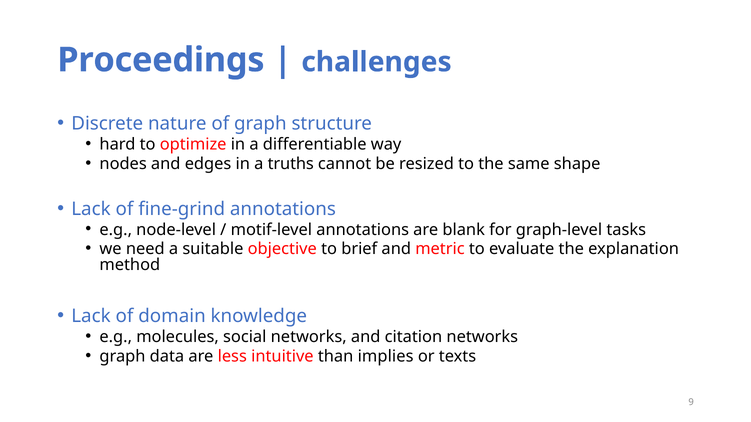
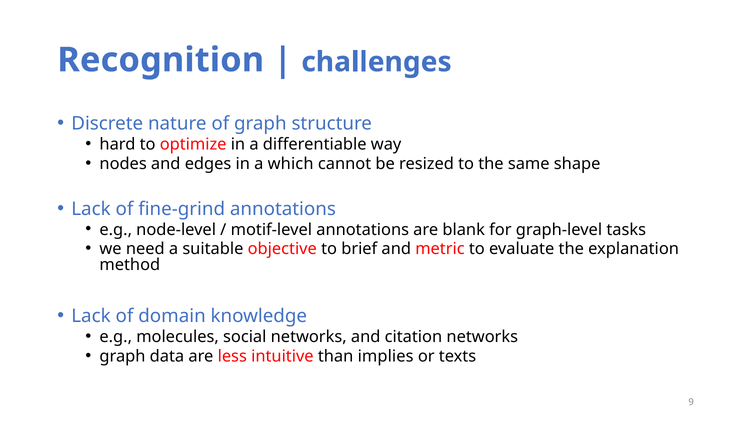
Proceedings: Proceedings -> Recognition (161, 60)
truths: truths -> which (291, 164)
